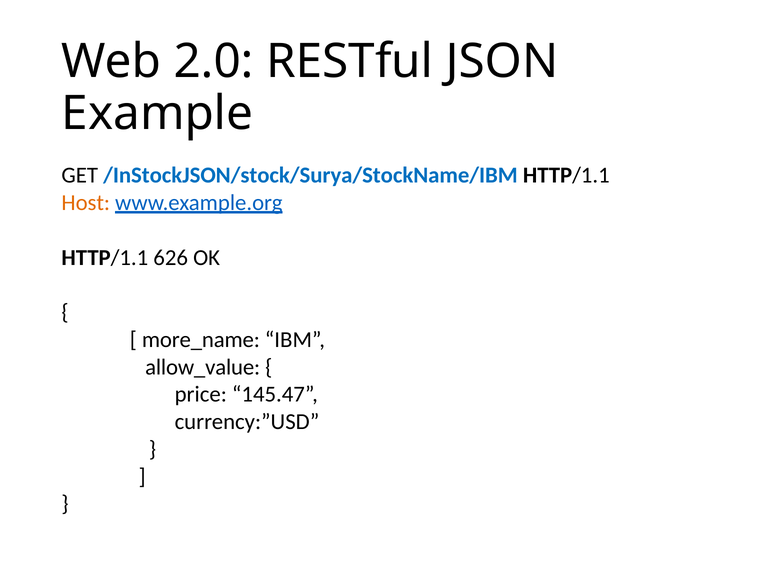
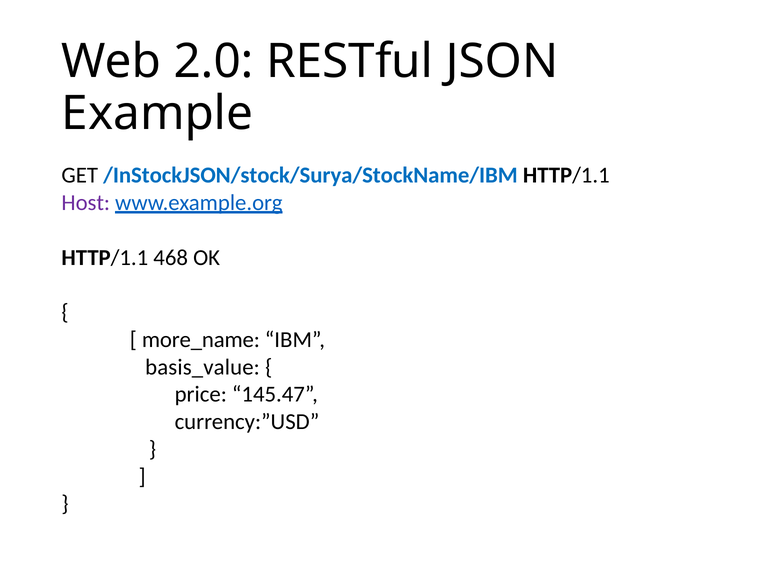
Host colour: orange -> purple (86, 202)
626: 626 -> 468 (171, 258)
allow_value: allow_value -> basis_value (203, 367)
